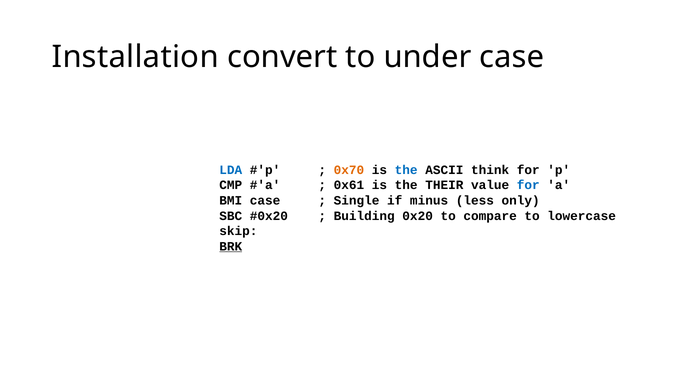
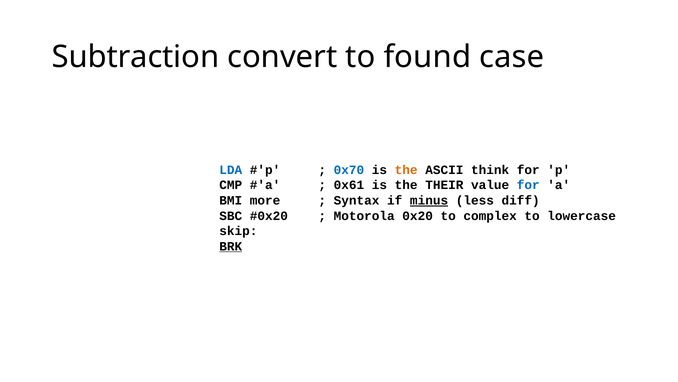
Installation: Installation -> Subtraction (135, 57)
under: under -> found (427, 57)
0x70 colour: orange -> blue (349, 170)
the colour: blue -> orange (406, 170)
BMI case: case -> more (265, 200)
Single: Single -> Syntax (357, 200)
minus underline: none -> present (429, 200)
only: only -> diff (521, 200)
Building: Building -> Motorola (364, 215)
compare: compare -> complex (490, 215)
